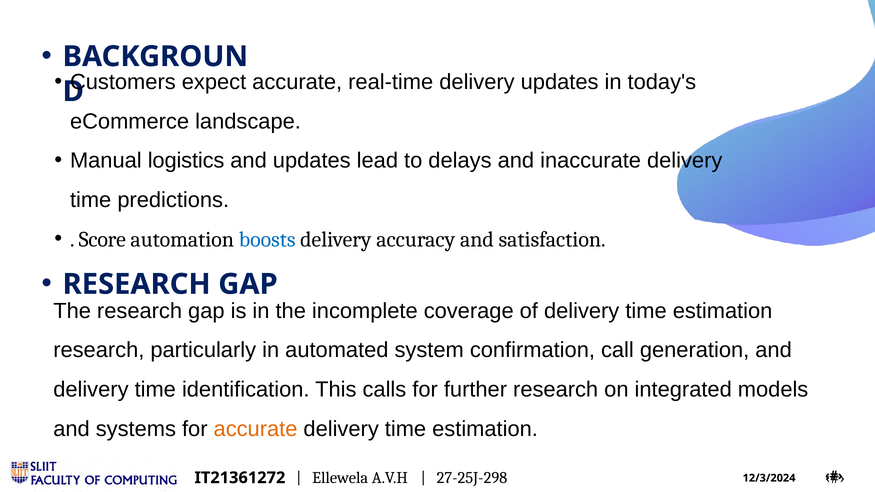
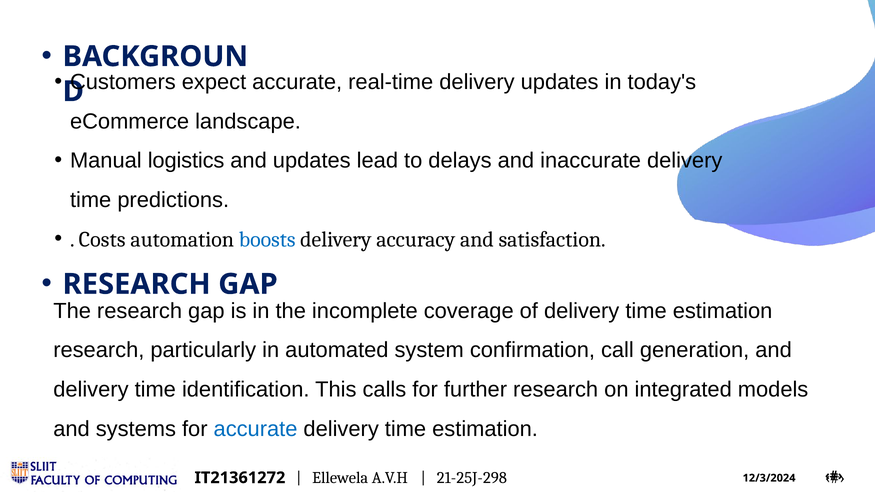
Score: Score -> Costs (102, 240)
accurate colour: orange -> blue (256, 429)
27-25J-298: 27-25J-298 -> 21-25J-298 (472, 478)
